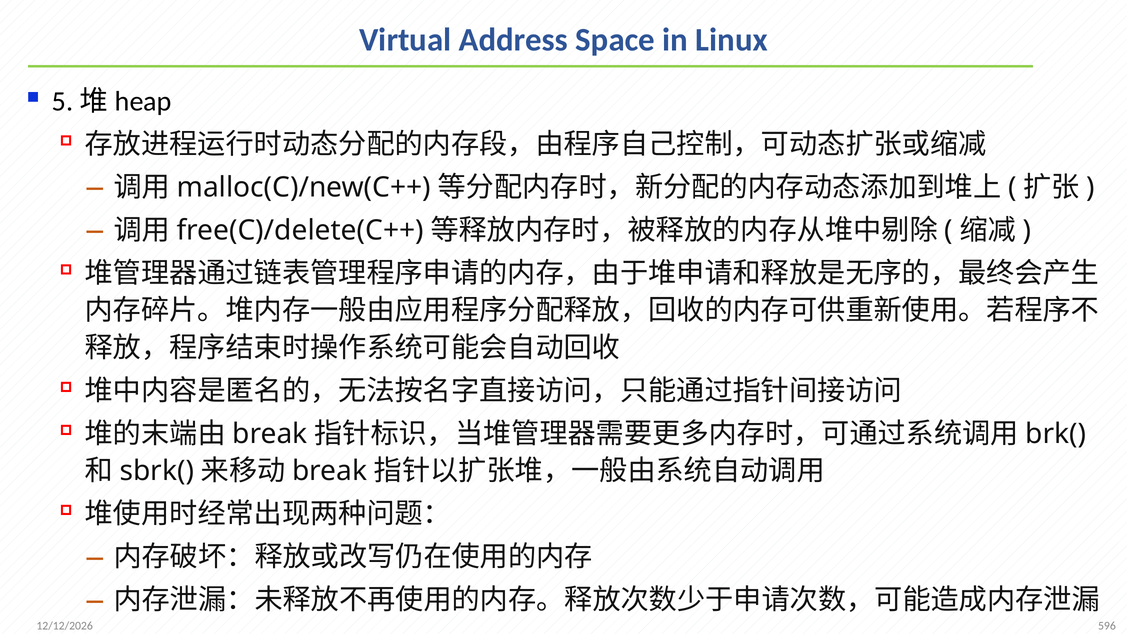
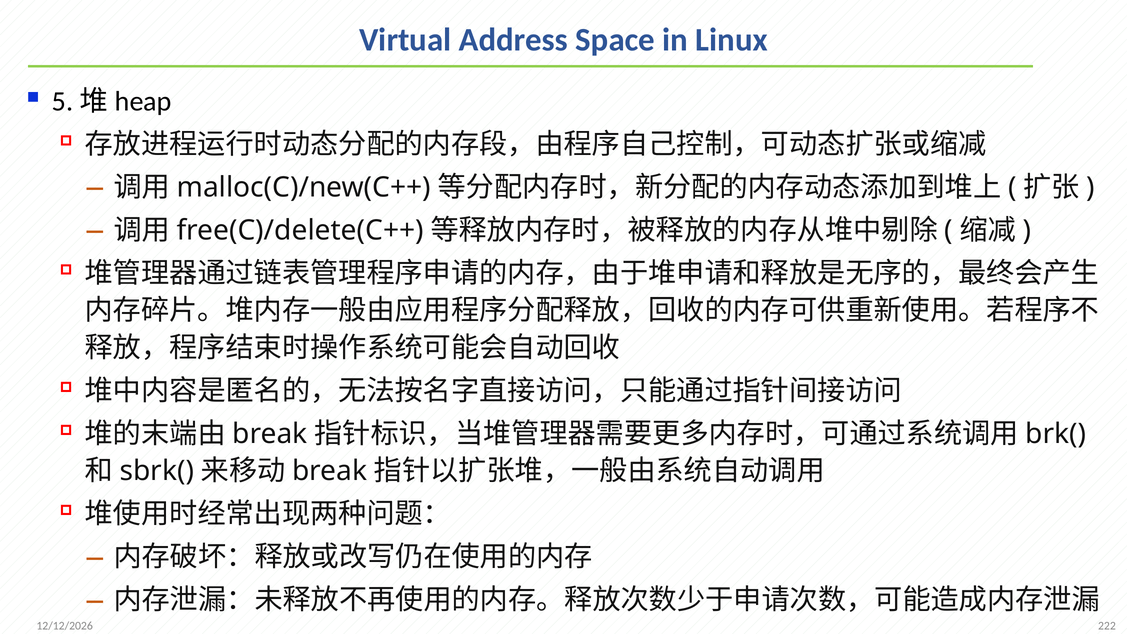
596: 596 -> 222 (1107, 626)
